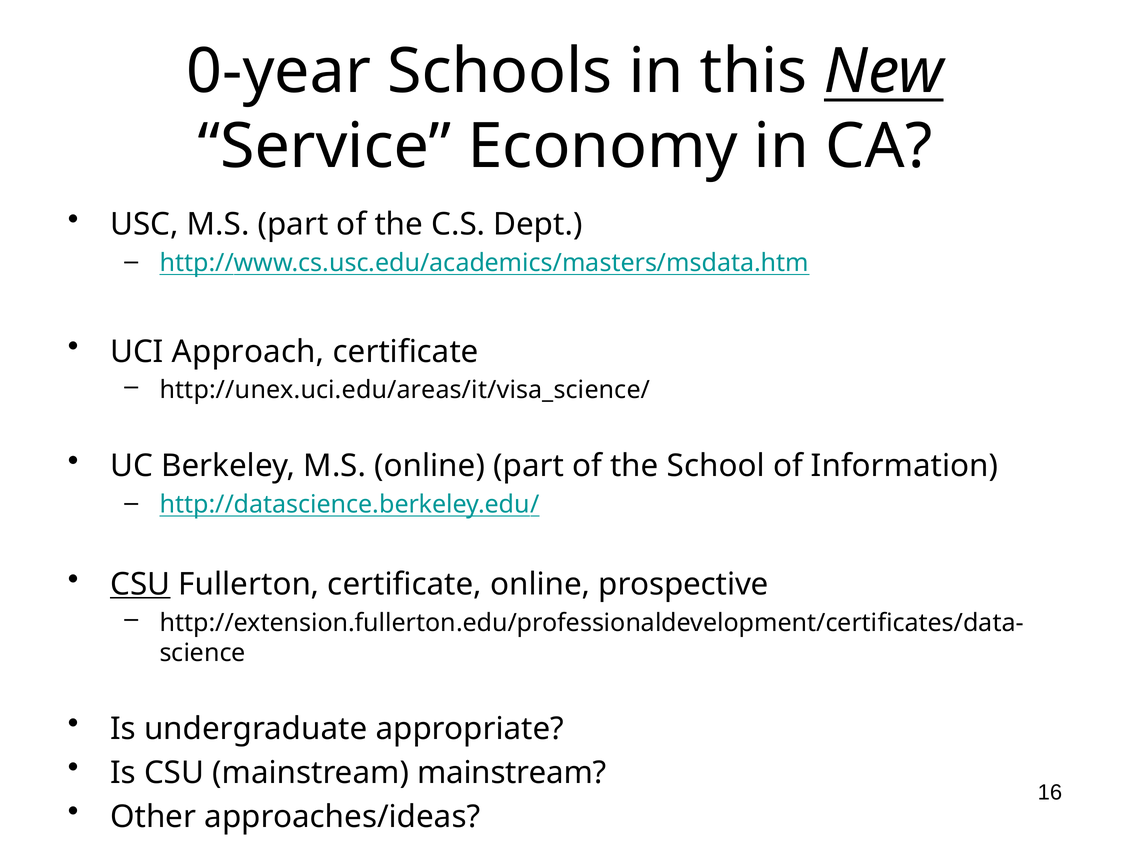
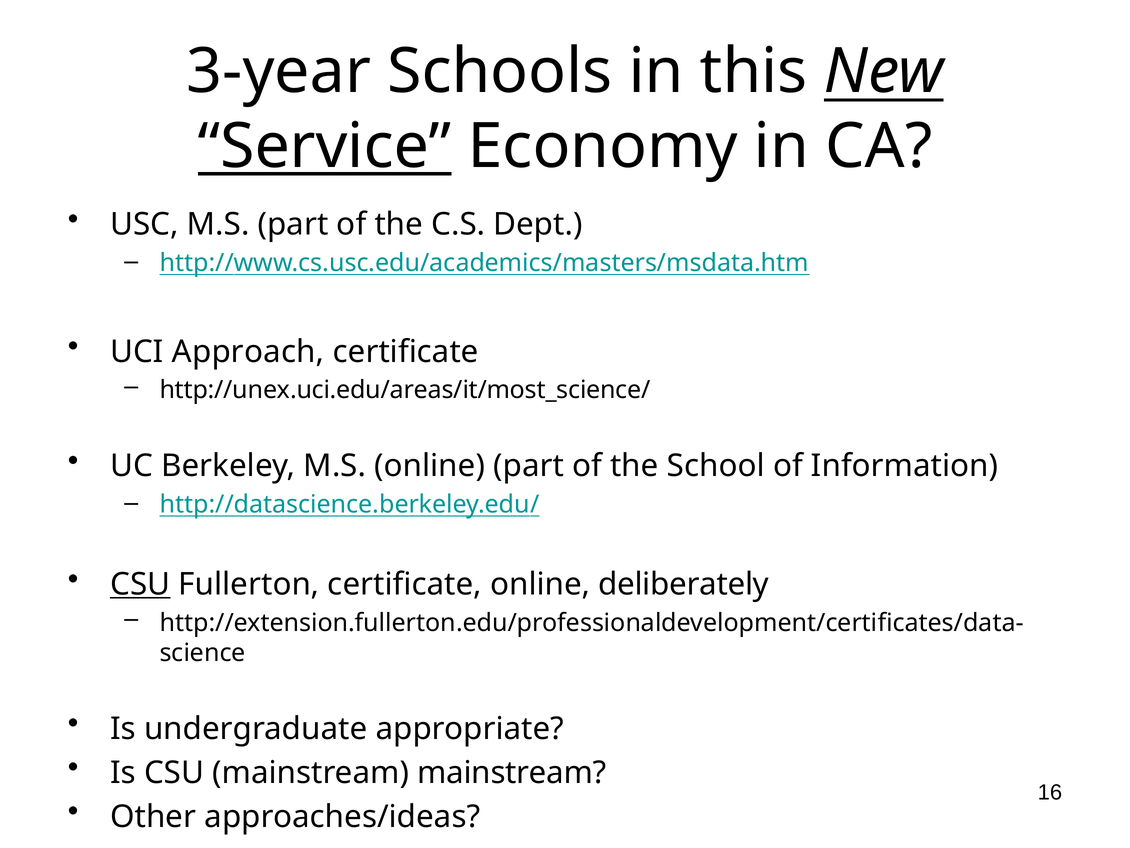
0-year: 0-year -> 3-year (279, 71)
Service underline: none -> present (325, 147)
http://unex.uci.edu/areas/it/visa_science/: http://unex.uci.edu/areas/it/visa_science/ -> http://unex.uci.edu/areas/it/most_science/ (405, 390)
prospective: prospective -> deliberately (684, 584)
